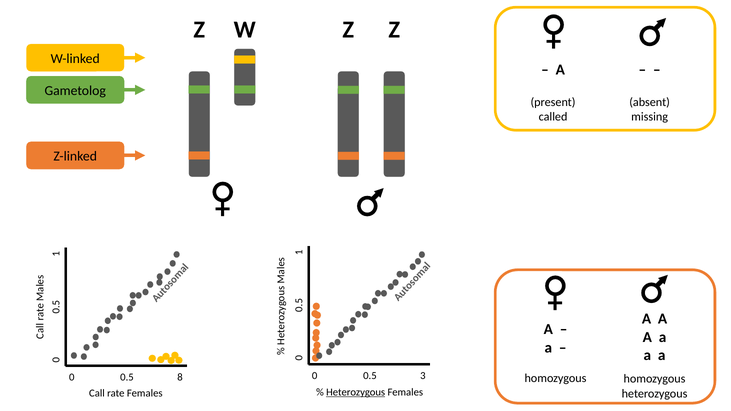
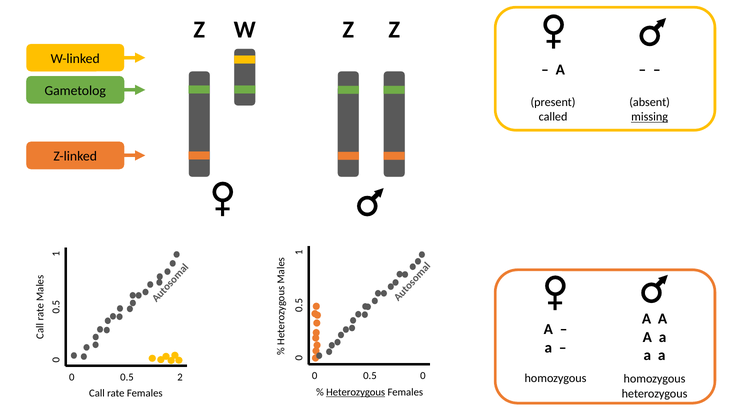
missing underline: none -> present (650, 117)
0.5 3: 3 -> 0 (423, 376)
8: 8 -> 2 (180, 378)
